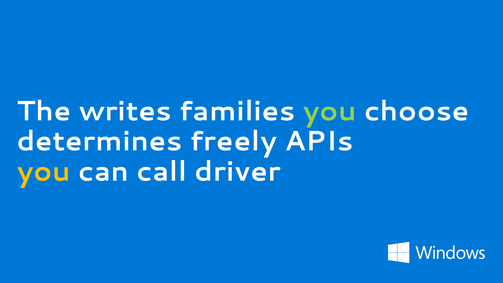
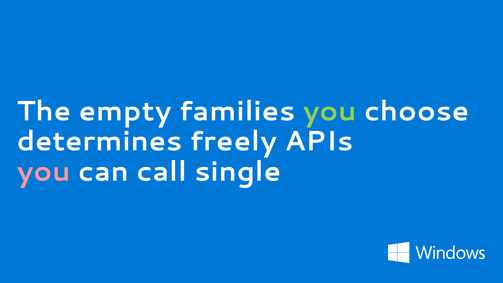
writes: writes -> empty (125, 111)
you colour: yellow -> pink (44, 171)
driver: driver -> single (238, 171)
